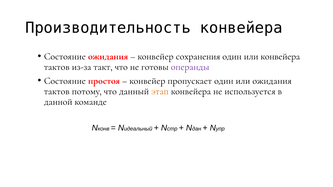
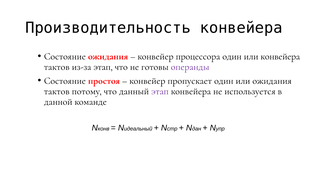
сохранения: сохранения -> процессора (198, 56)
из-за такт: такт -> этап (103, 67)
этап colour: orange -> purple (160, 91)
